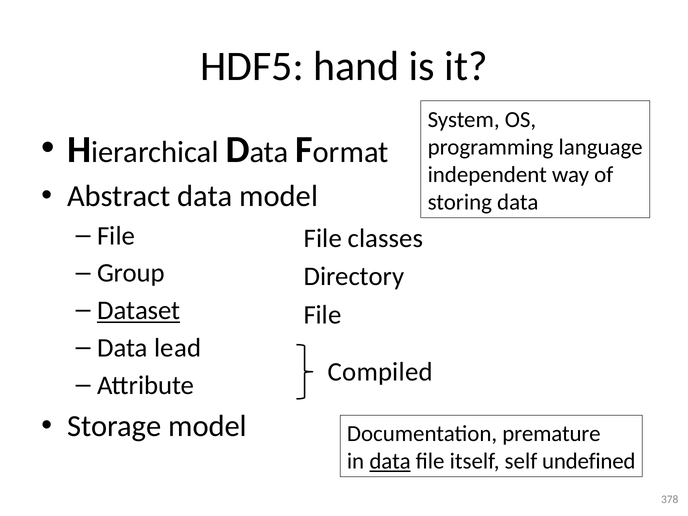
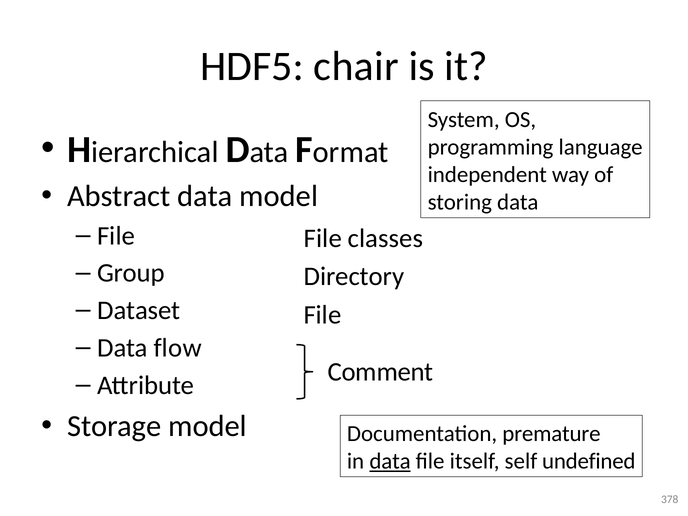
hand: hand -> chair (356, 67)
Dataset underline: present -> none (139, 311)
lead: lead -> flow (178, 348)
Compiled: Compiled -> Comment (381, 372)
